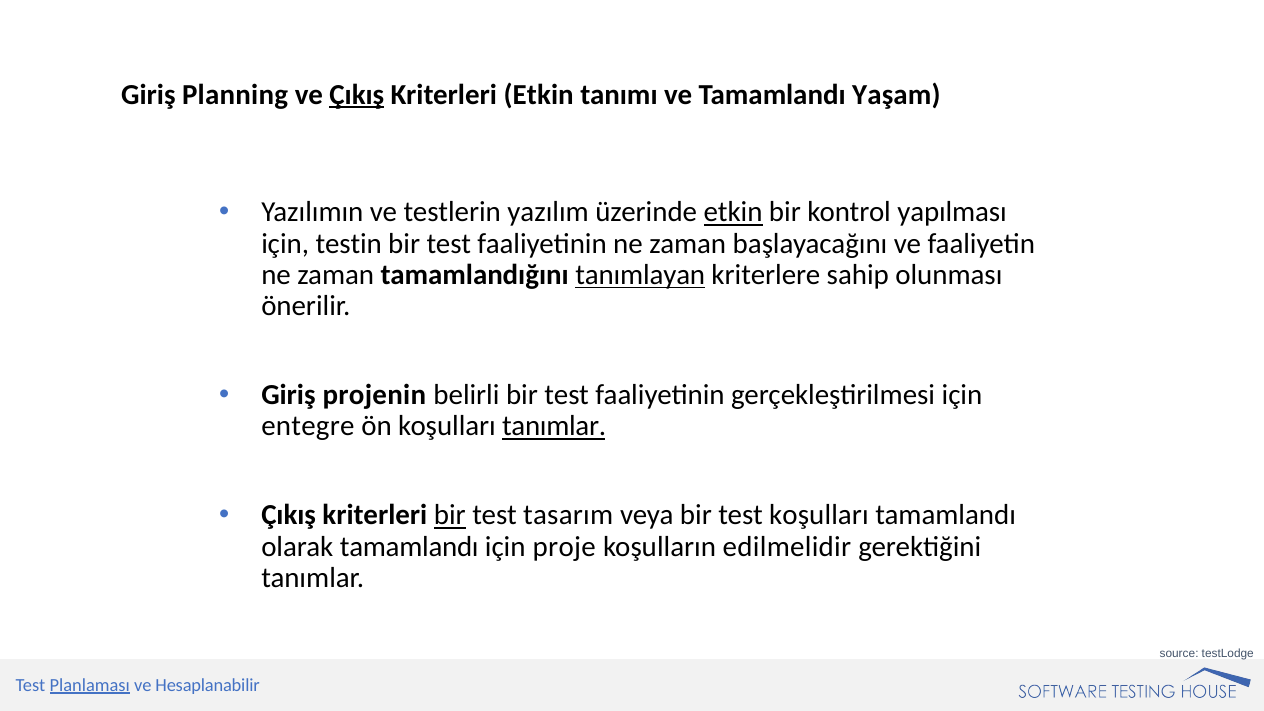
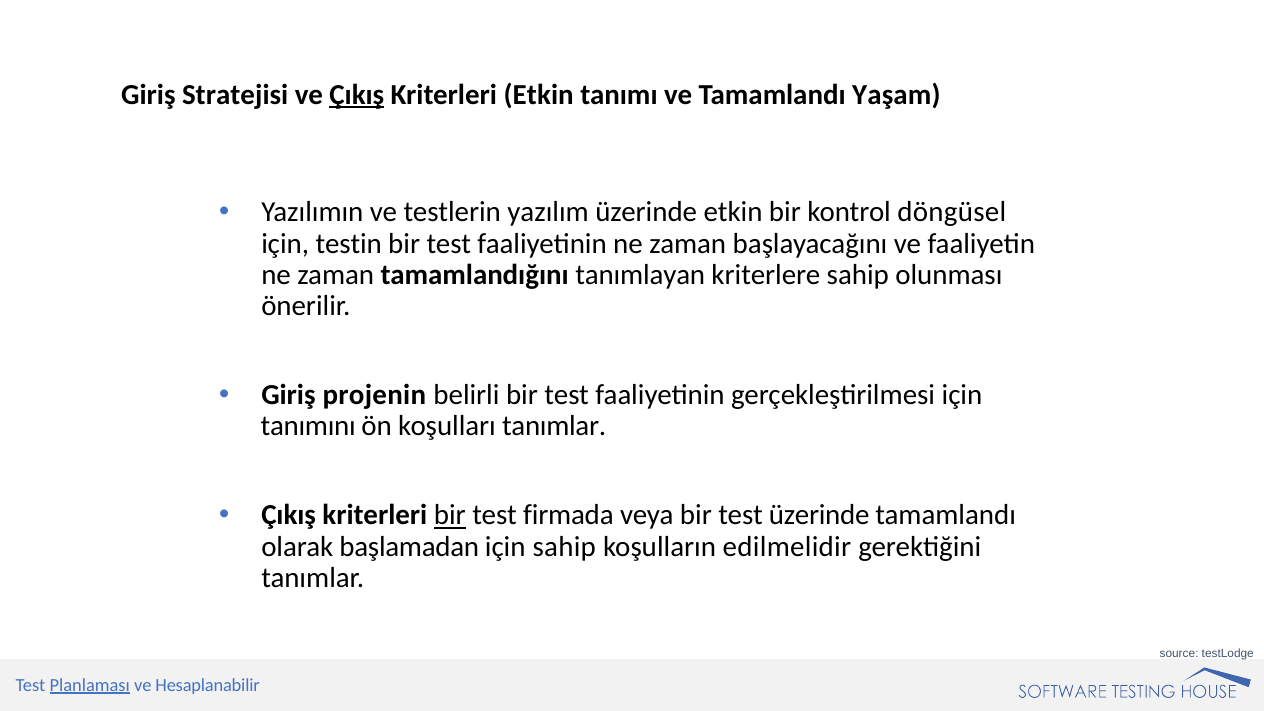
Planning: Planning -> Stratejisi (235, 95)
etkin underline: present -> none (733, 212)
yapılması: yapılması -> döngüsel (952, 212)
tanımlayan underline: present -> none (640, 275)
entegre: entegre -> tanımını (308, 426)
tanımlar underline: present -> none (554, 426)
tasarım: tasarım -> firmada (568, 515)
test koşulları: koşulları -> üzerinde (819, 515)
olarak tamamlandı: tamamlandı -> başlamadan (409, 547)
için proje: proje -> sahip (564, 547)
